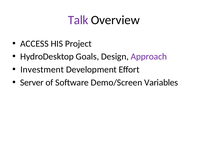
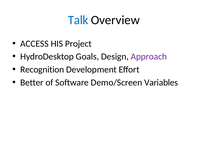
Talk colour: purple -> blue (78, 20)
Investment: Investment -> Recognition (42, 70)
Server: Server -> Better (32, 82)
